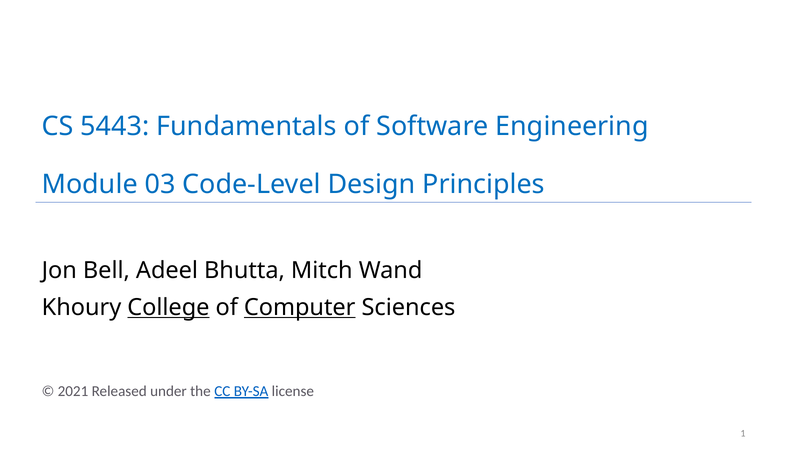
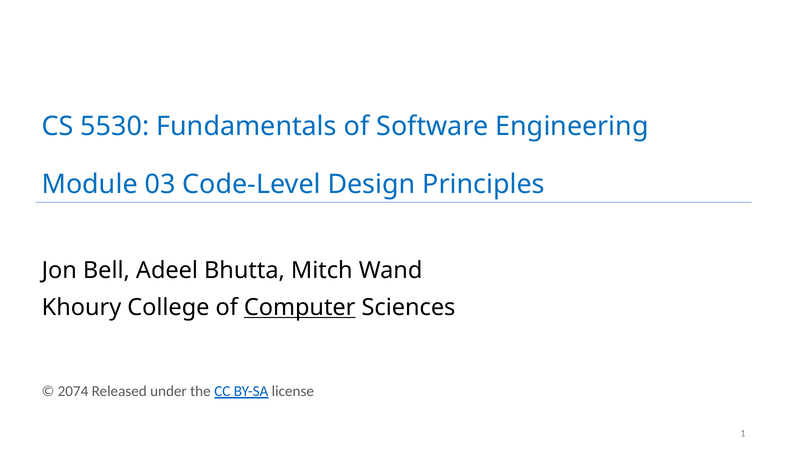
5443: 5443 -> 5530 (115, 126)
College underline: present -> none (168, 307)
2021: 2021 -> 2074 (73, 391)
